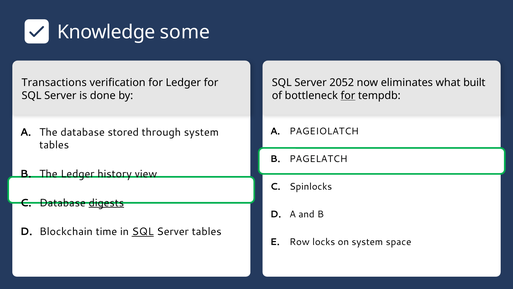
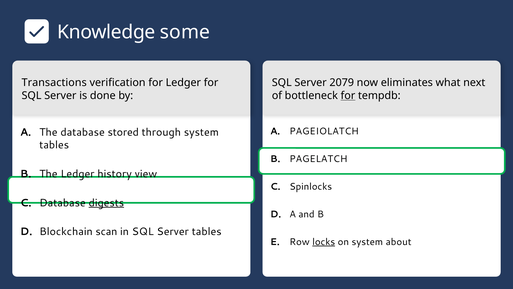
2052: 2052 -> 2079 (342, 83)
built: built -> next (474, 83)
time: time -> scan (106, 231)
SQL underline: present -> none (143, 231)
locks underline: none -> present (324, 242)
space: space -> about (399, 242)
